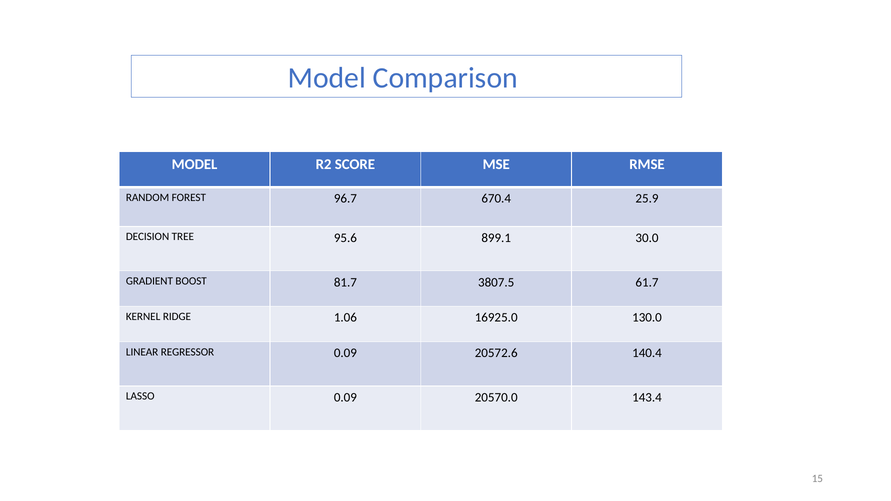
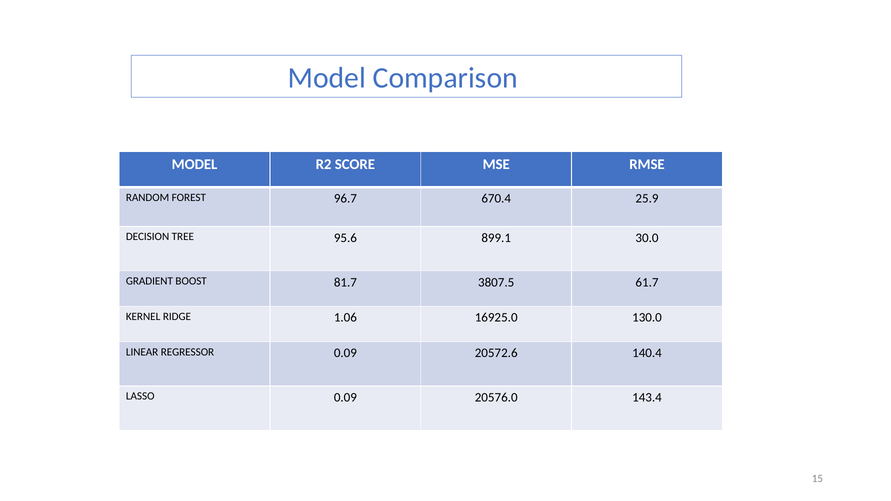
20570.0: 20570.0 -> 20576.0 (496, 398)
